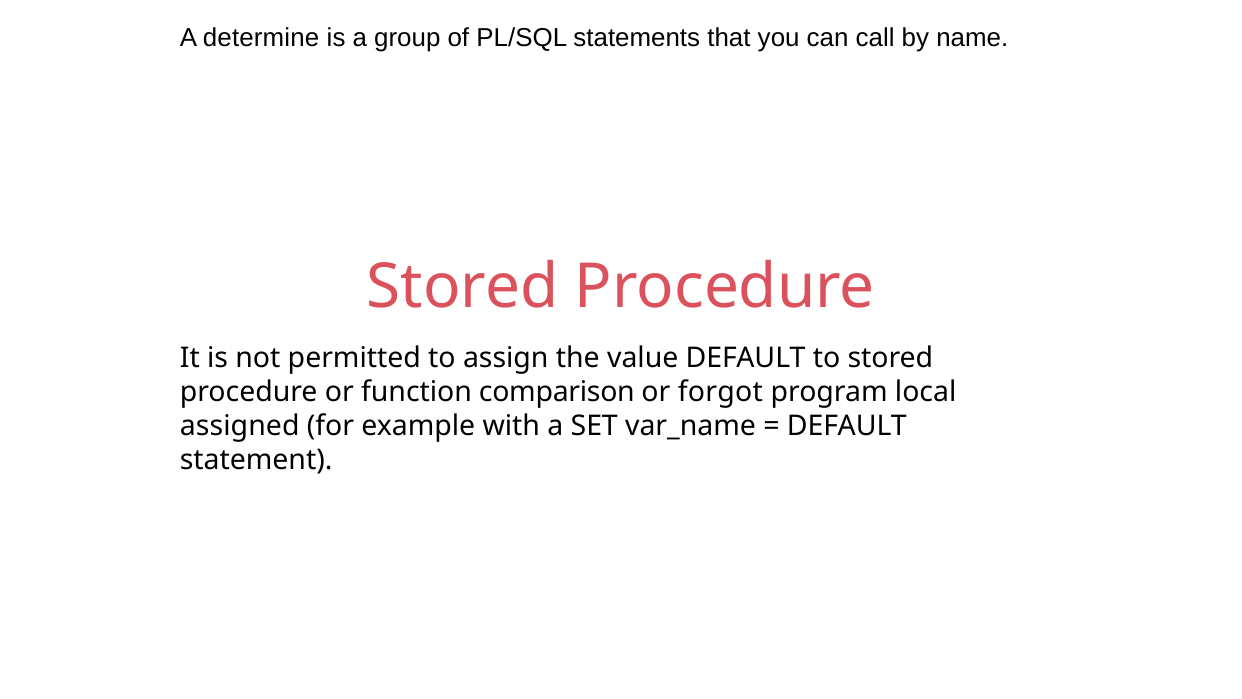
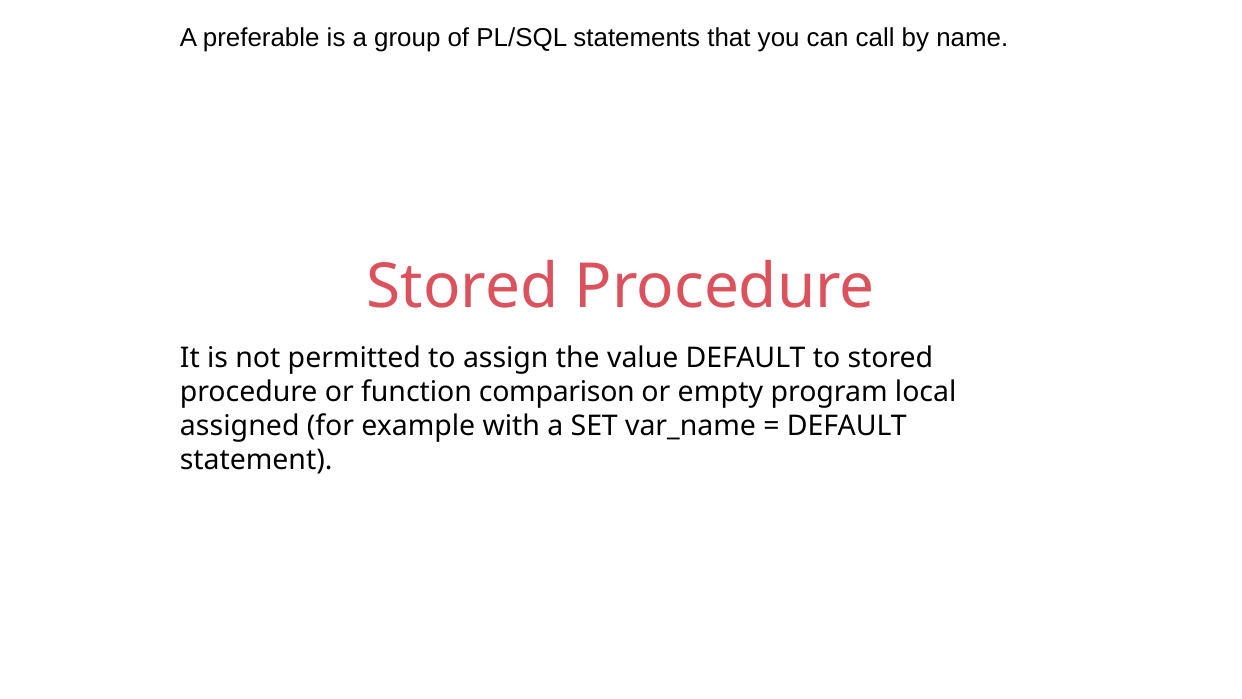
determine: determine -> preferable (261, 37)
forgot: forgot -> empty (720, 392)
